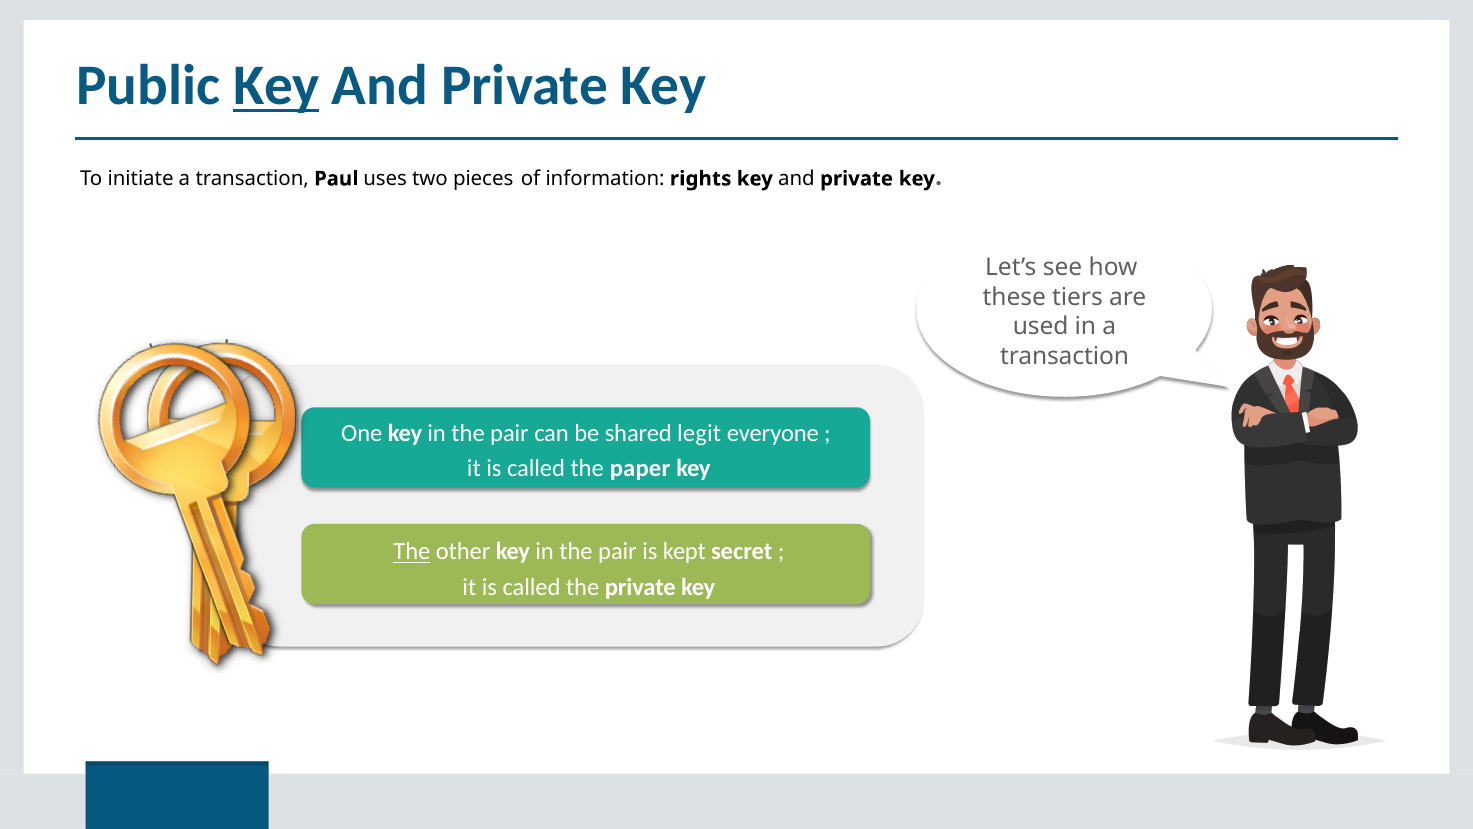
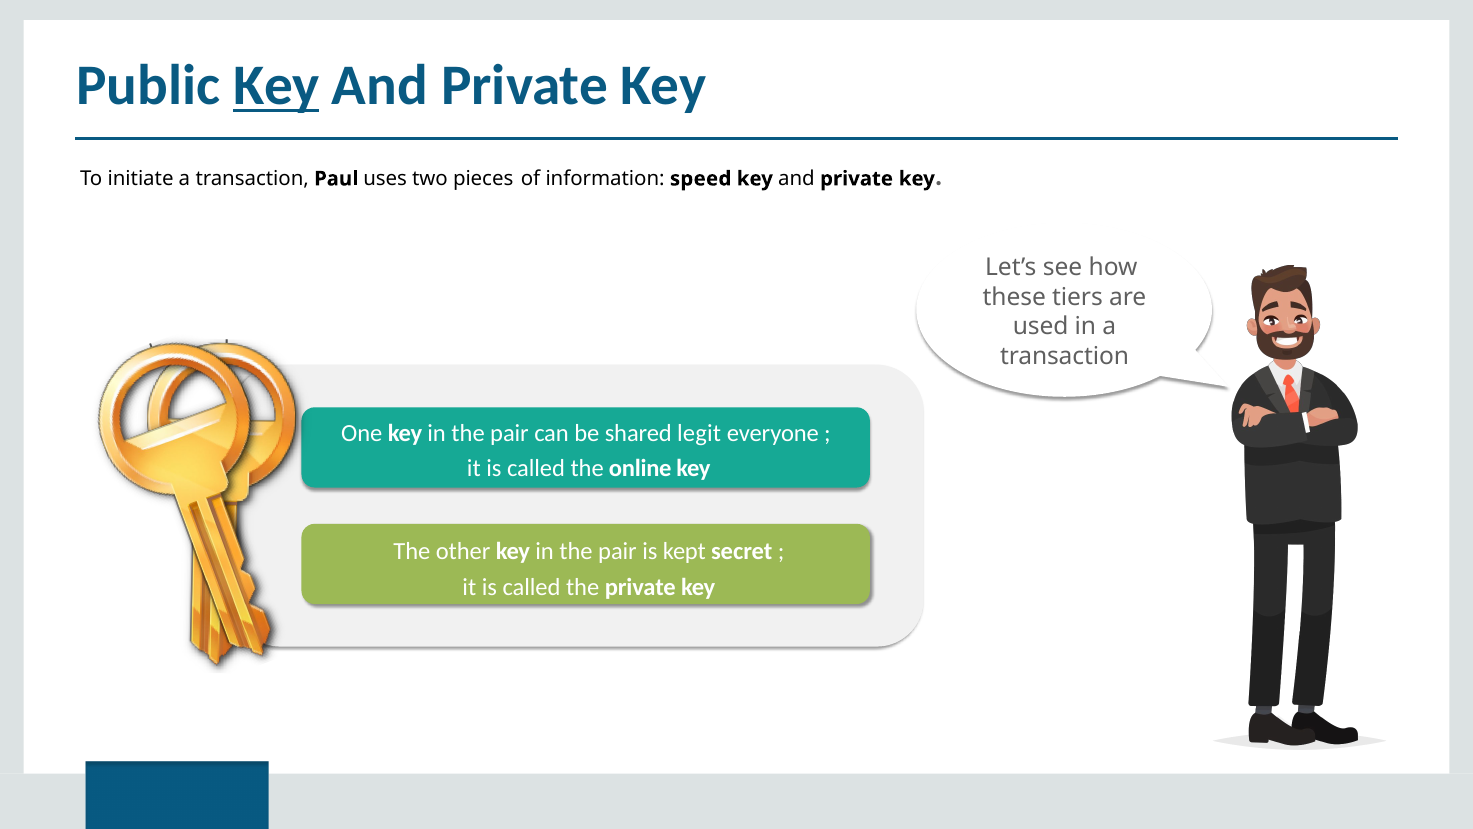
rights: rights -> speed (701, 179)
paper: paper -> online (640, 468)
The underline: present -> none (412, 551)
